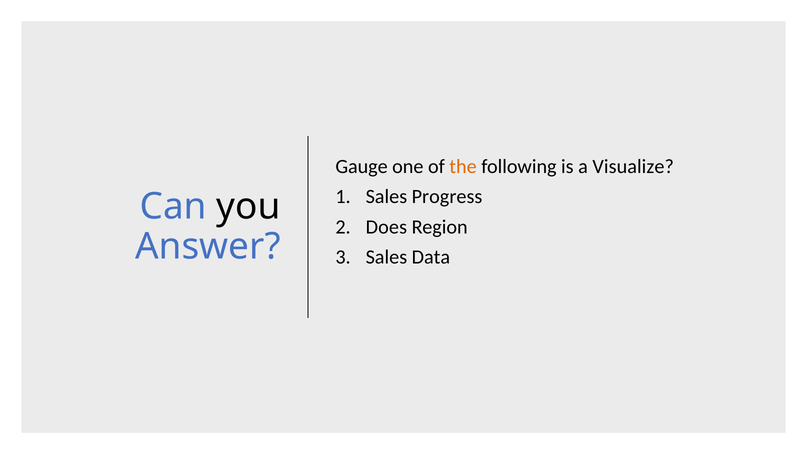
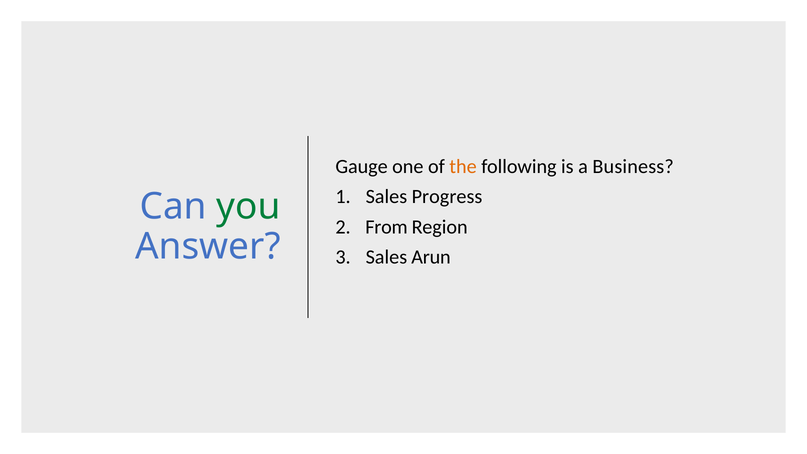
Visualize: Visualize -> Business (633, 166)
you colour: black -> green (248, 207)
Does: Does -> From (387, 227)
Data: Data -> Arun (431, 257)
